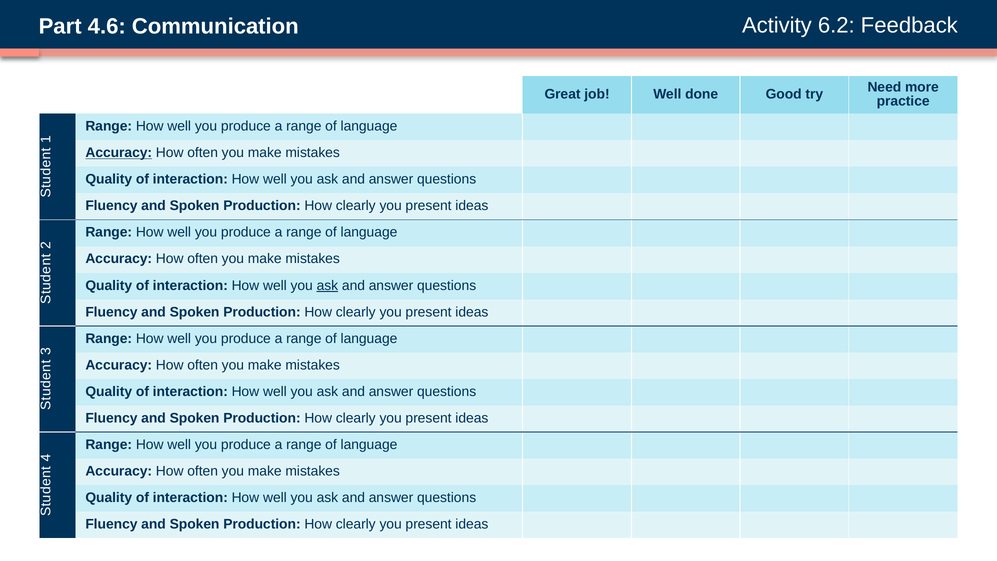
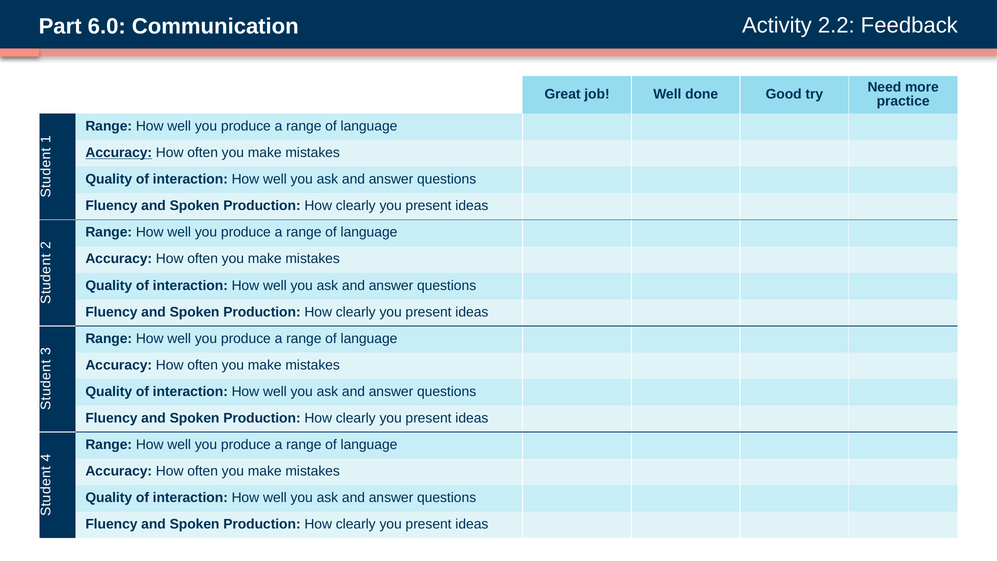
4.6: 4.6 -> 6.0 (107, 26)
6.2: 6.2 -> 2.2 (836, 25)
ask underline: present -> none (327, 285)
